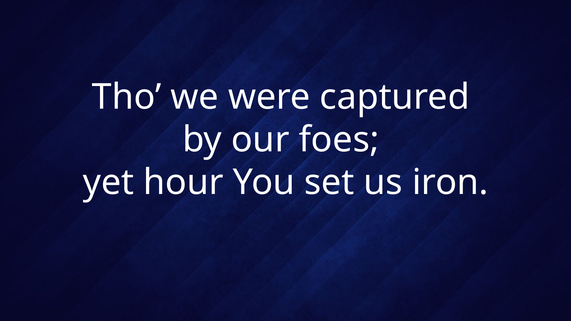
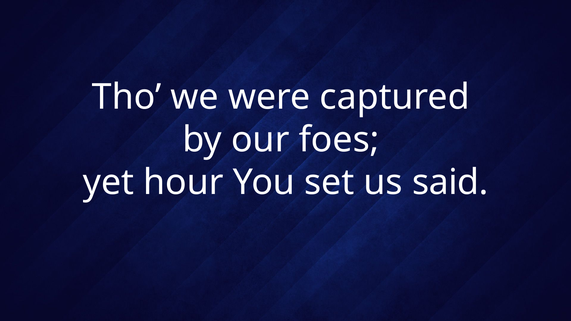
iron: iron -> said (450, 183)
